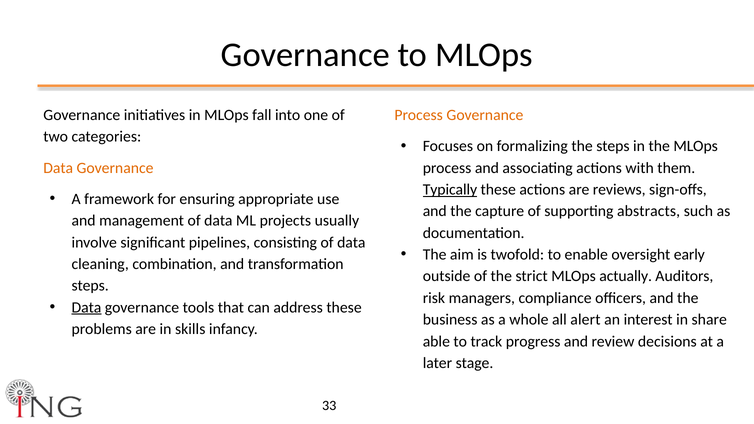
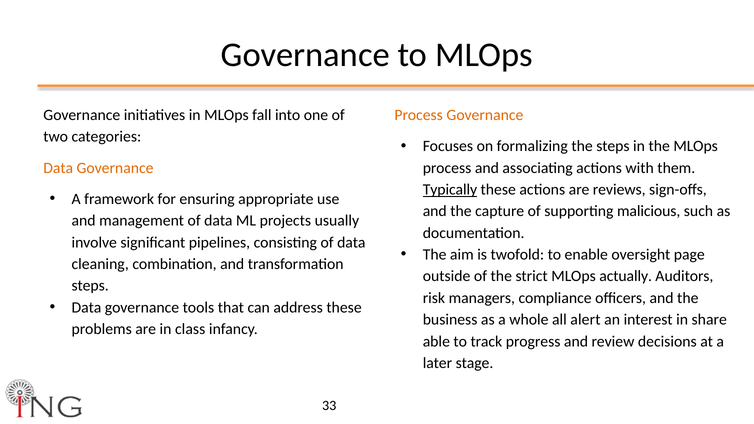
abstracts: abstracts -> malicious (649, 211)
early: early -> page (689, 255)
Data underline: present -> none (87, 307)
skills: skills -> class (190, 329)
